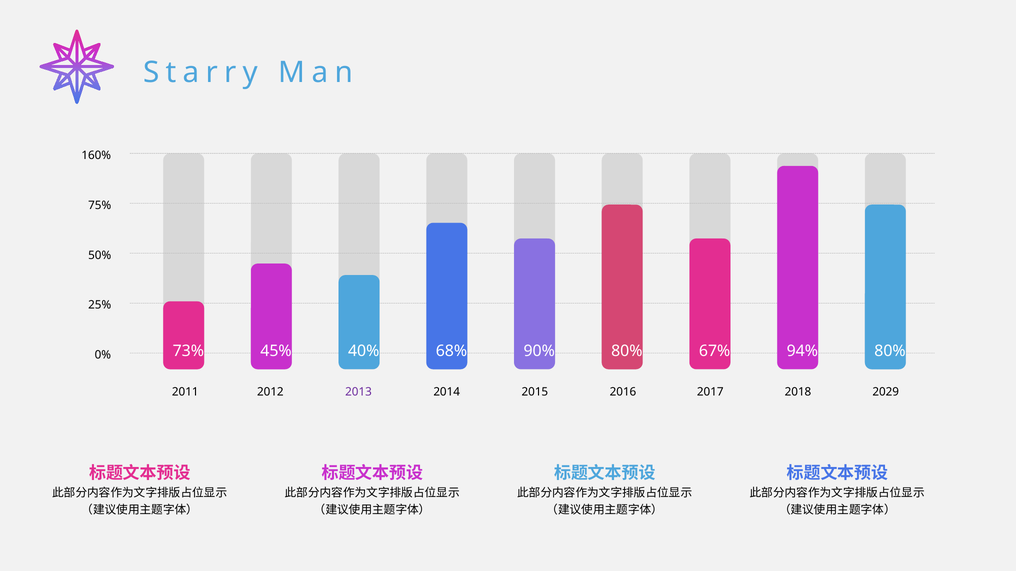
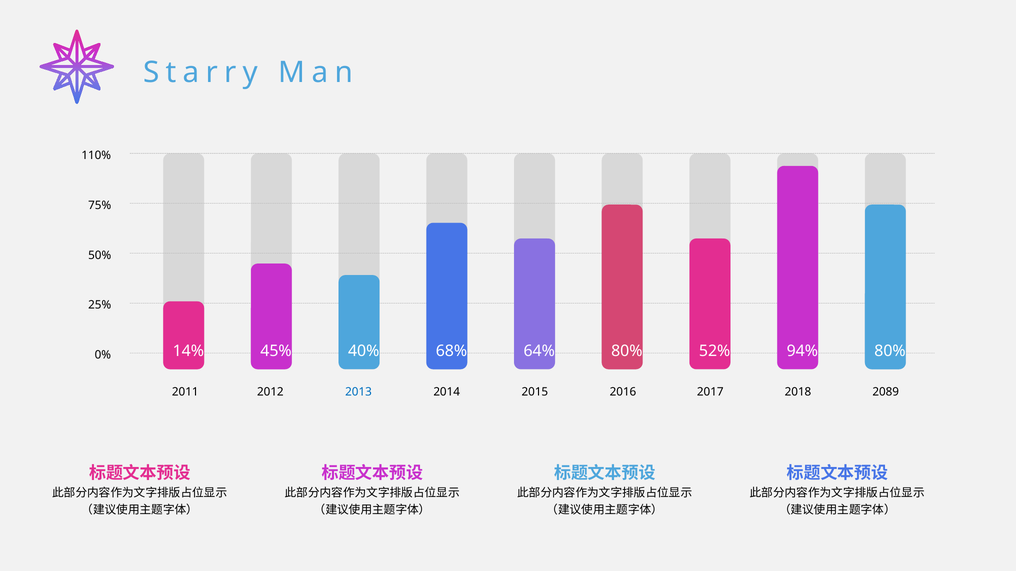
160%: 160% -> 110% (96, 156)
73%: 73% -> 14% (188, 352)
90%: 90% -> 64% (539, 352)
67%: 67% -> 52% (715, 352)
2013 colour: purple -> blue (359, 392)
2029: 2029 -> 2089 (886, 392)
